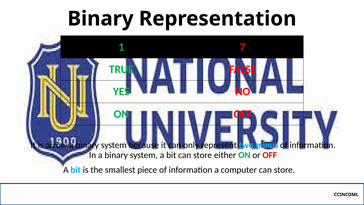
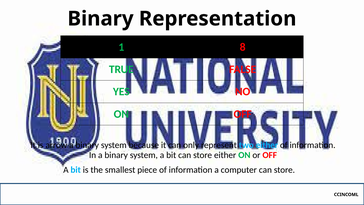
7: 7 -> 8 (243, 47)
two minus: minus -> either (267, 145)
